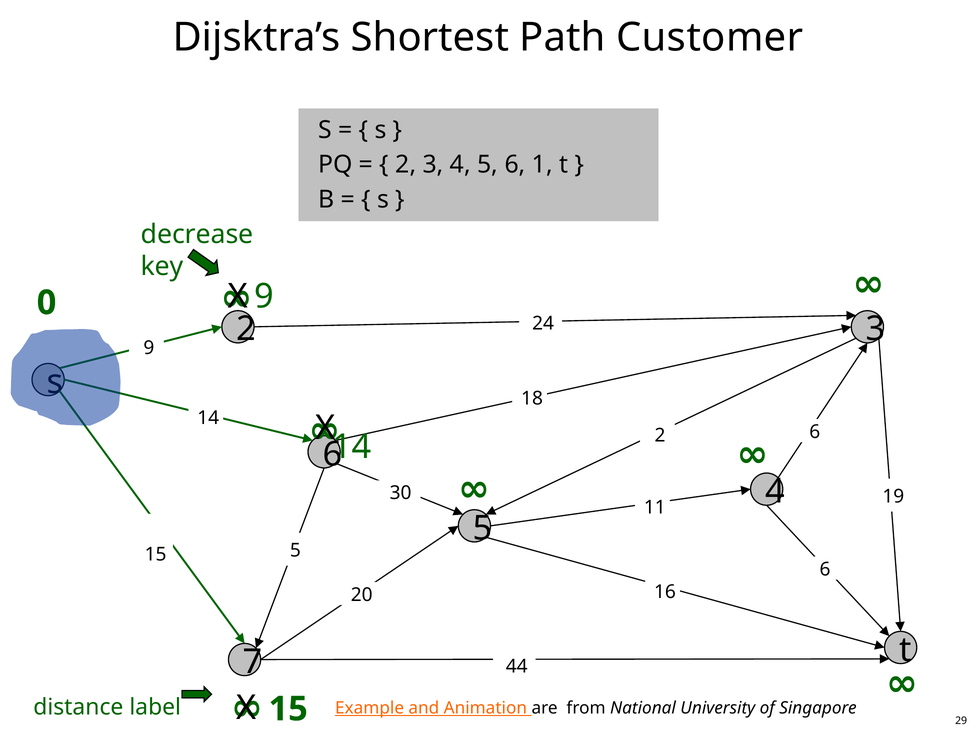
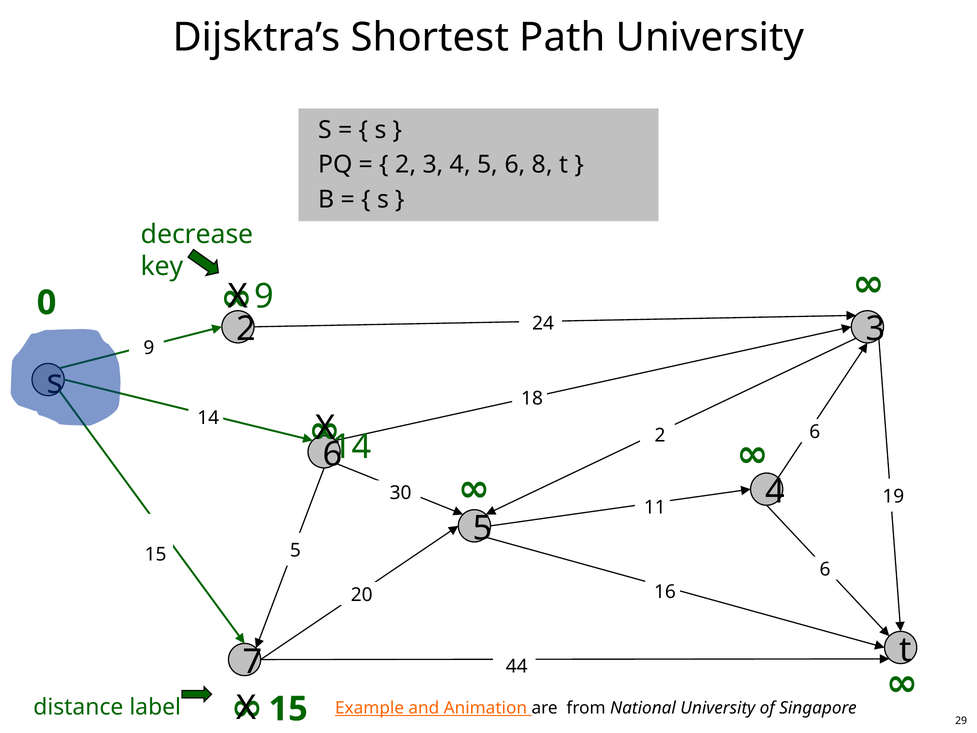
Path Customer: Customer -> University (710, 38)
1: 1 -> 8 (542, 165)
